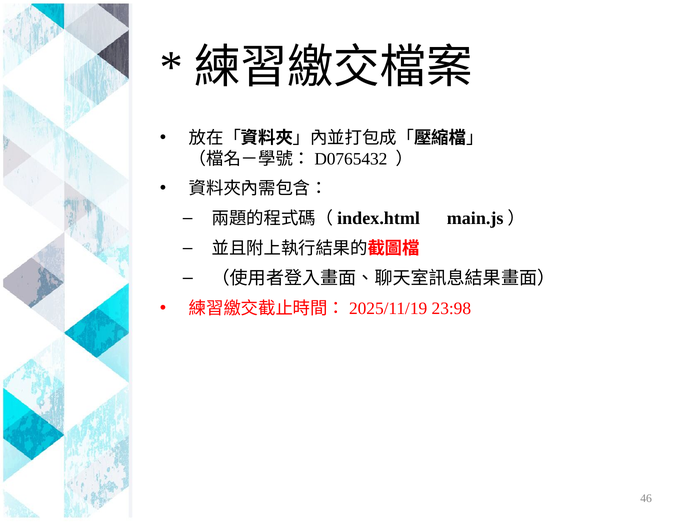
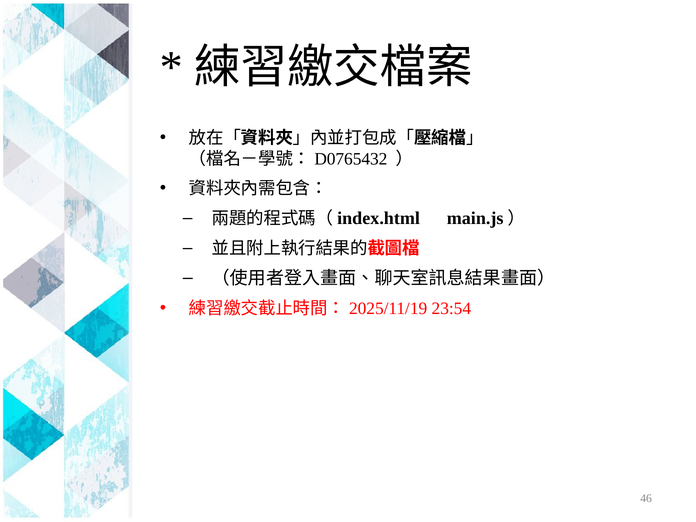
23:98: 23:98 -> 23:54 (451, 308)
